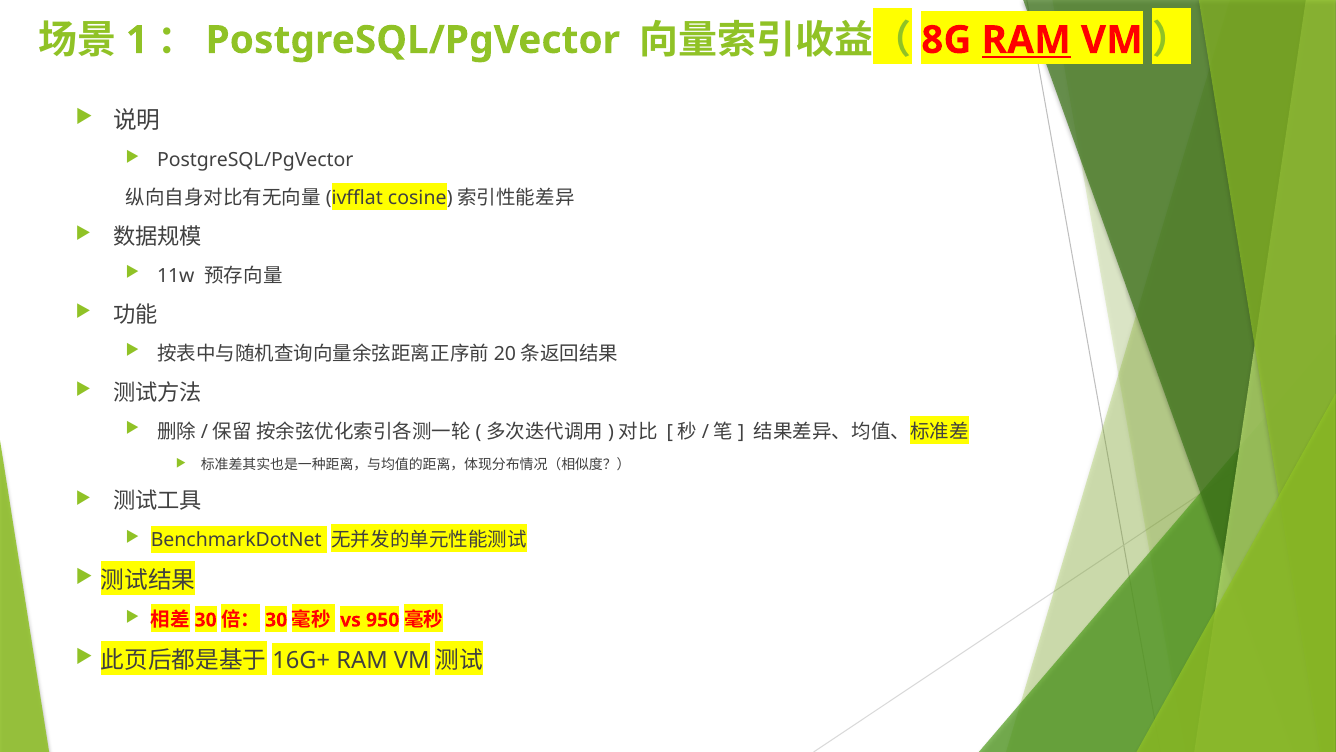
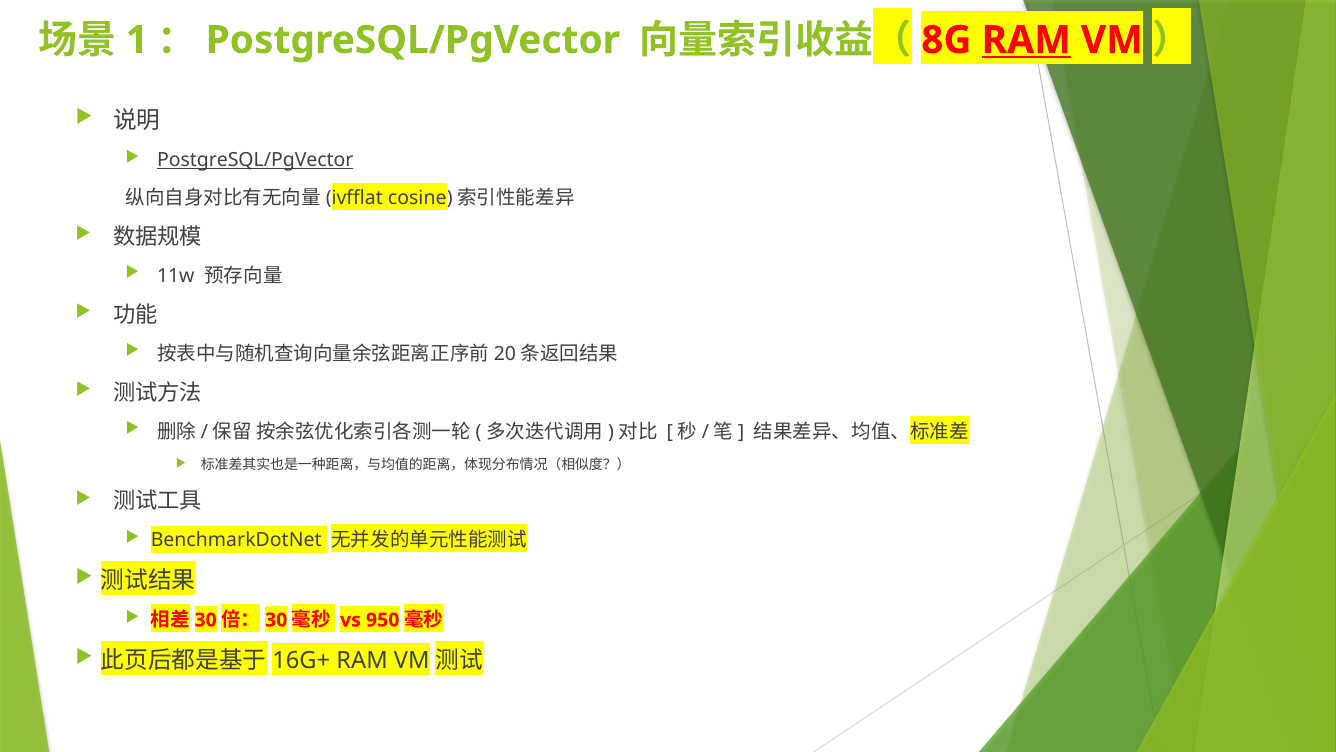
PostgreSQL/PgVector underline: none -> present (255, 160)
